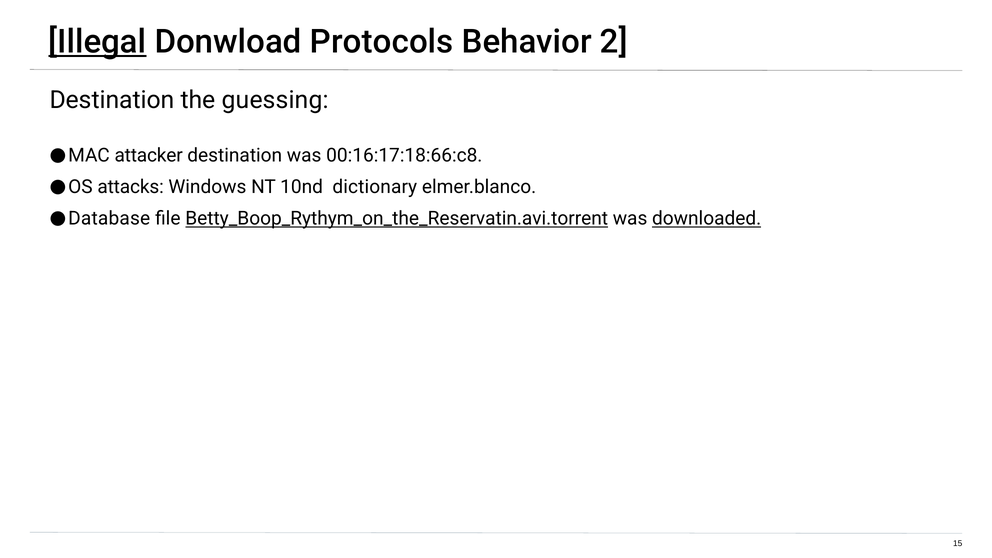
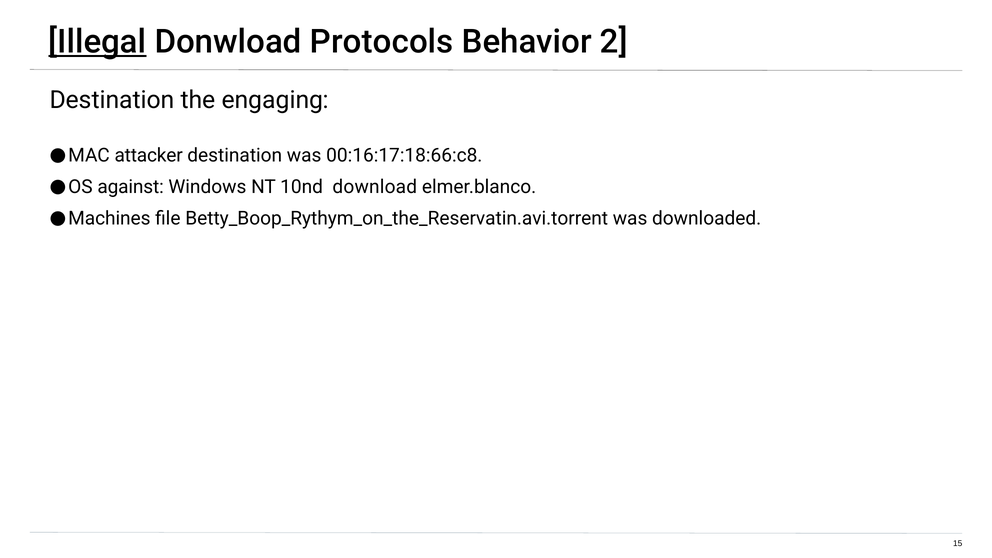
guessing: guessing -> engaging (275, 100)
attacks: attacks -> against (131, 187)
dictionary: dictionary -> download (375, 187)
Database: Database -> Machines (109, 219)
Betty_Boop_Rythym_on_the_Reservatin.avi.torrent underline: present -> none (397, 219)
downloaded underline: present -> none (707, 219)
